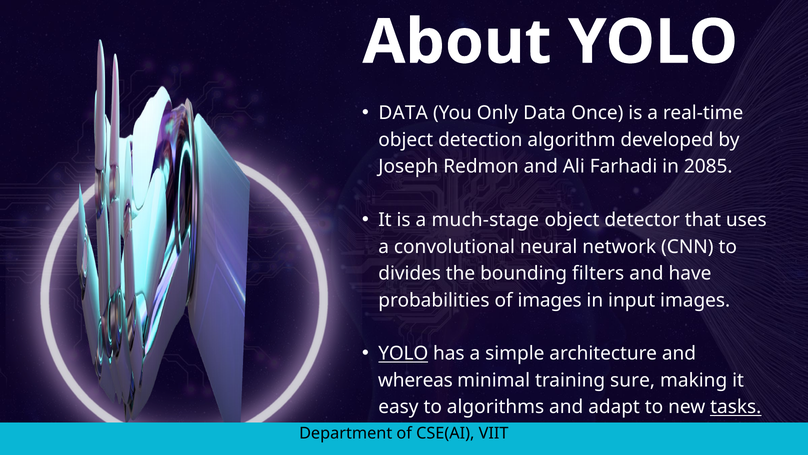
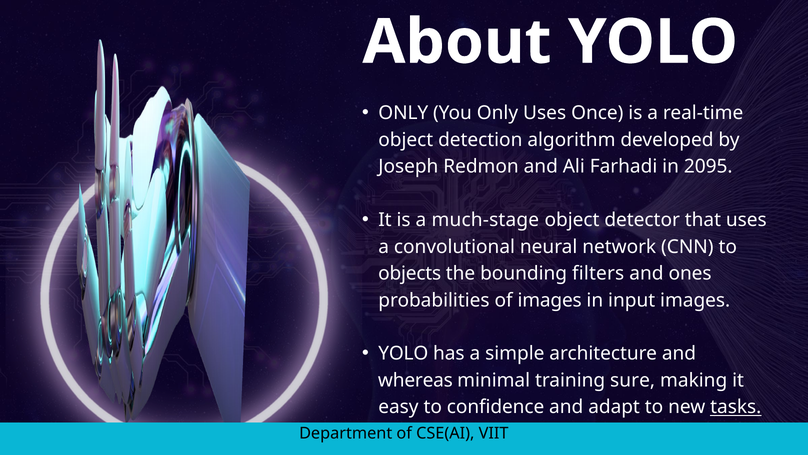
DATA: DATA -> ONLY (403, 113)
Only Data: Data -> Uses (545, 113)
2085: 2085 -> 2095 (708, 166)
divides: divides -> objects (410, 273)
have: have -> ones (690, 273)
YOLO underline: present -> none (403, 353)
algorithms: algorithms -> confidence (496, 407)
